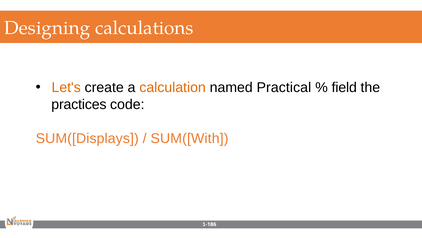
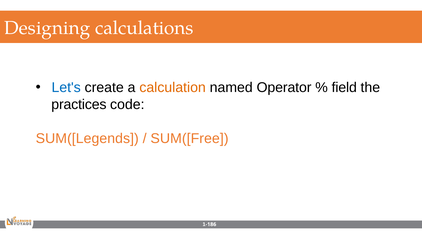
Let's colour: orange -> blue (66, 87)
Practical: Practical -> Operator (284, 87)
SUM([Displays: SUM([Displays -> SUM([Legends (87, 138)
SUM([With: SUM([With -> SUM([Free (190, 138)
